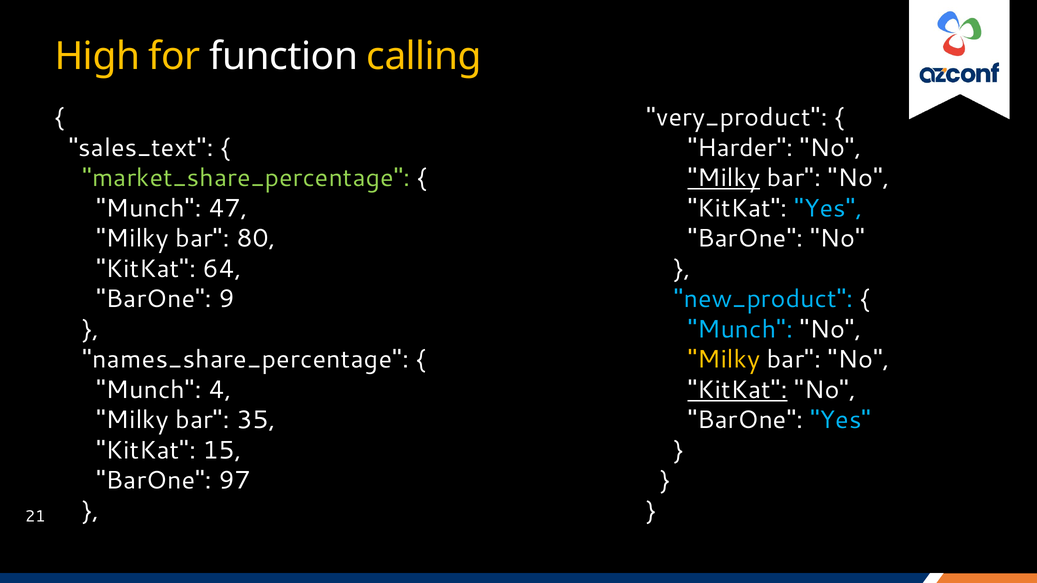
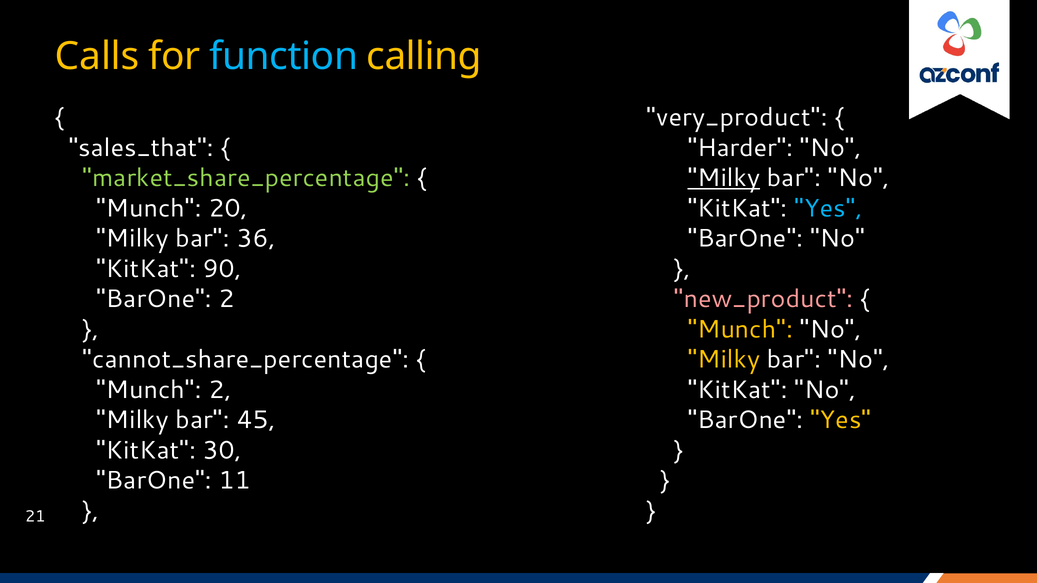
High: High -> Calls (97, 56)
function colour: white -> light blue (284, 56)
sales_text: sales_text -> sales_that (141, 148)
47: 47 -> 20 (228, 208)
80: 80 -> 36 (256, 239)
64: 64 -> 90 (222, 269)
BarOne 9: 9 -> 2 (227, 299)
new_product colour: light blue -> pink (764, 299)
Munch colour: light blue -> yellow (740, 329)
names_share_percentage: names_share_percentage -> cannot_share_percentage (246, 360)
Munch 4: 4 -> 2 (220, 390)
KitKat underline: present -> none (738, 390)
Yes colour: light blue -> yellow (841, 420)
35: 35 -> 45 (256, 420)
15: 15 -> 30 (222, 450)
97: 97 -> 11 (235, 481)
